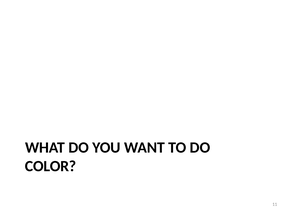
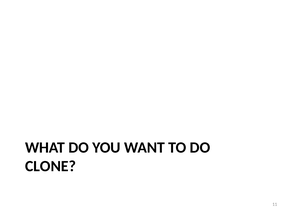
COLOR: COLOR -> CLONE (50, 166)
